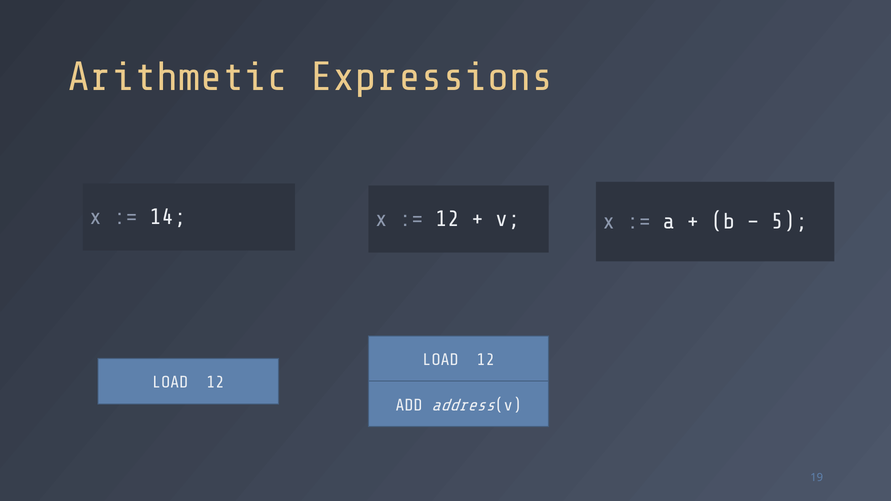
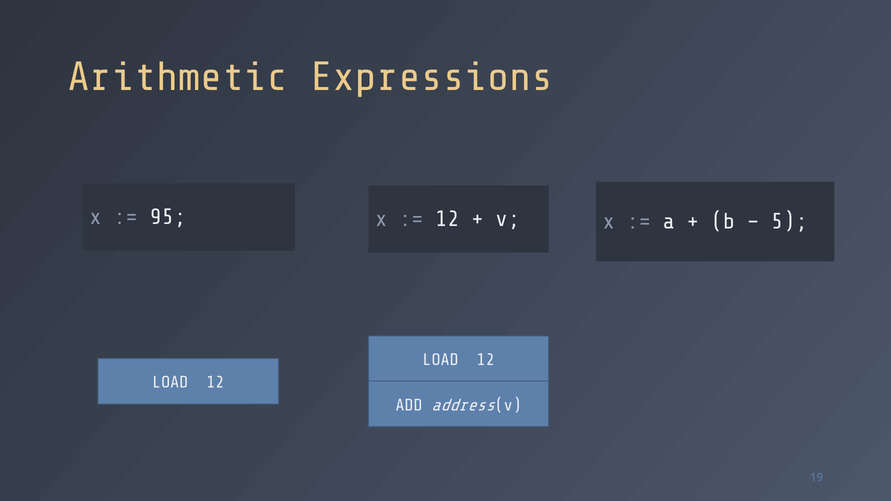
14: 14 -> 95 (168, 217)
